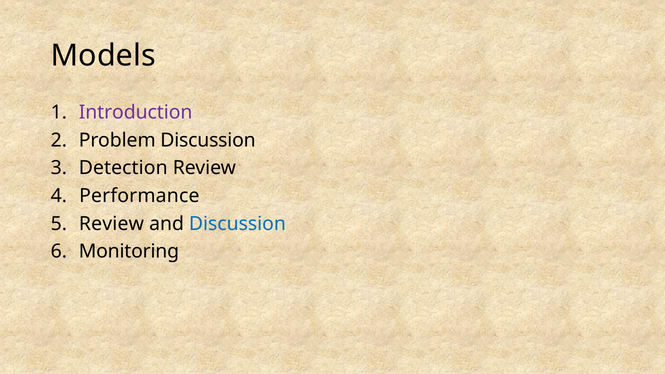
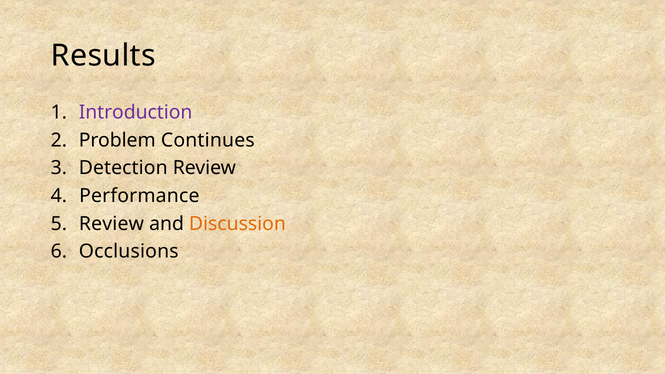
Models: Models -> Results (103, 56)
Problem Discussion: Discussion -> Continues (208, 140)
Discussion colour: blue -> orange (237, 224)
Monitoring: Monitoring -> Occlusions (129, 252)
